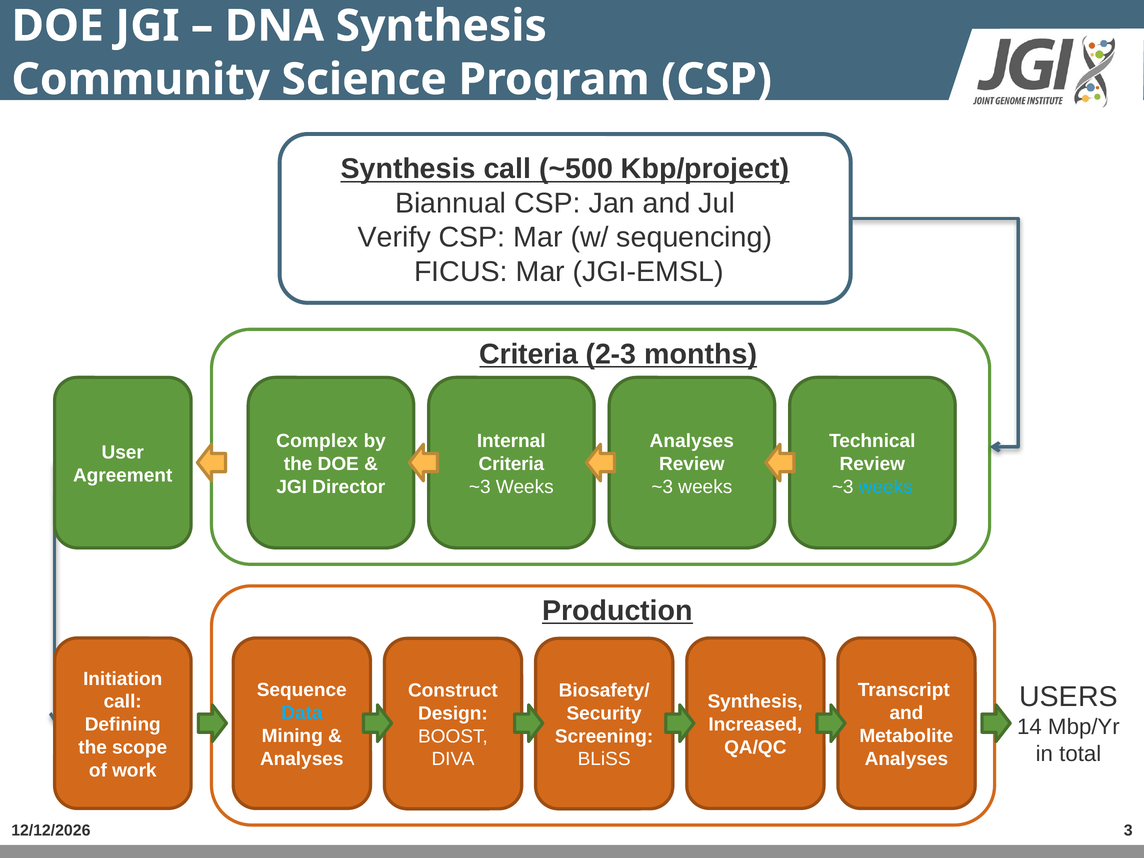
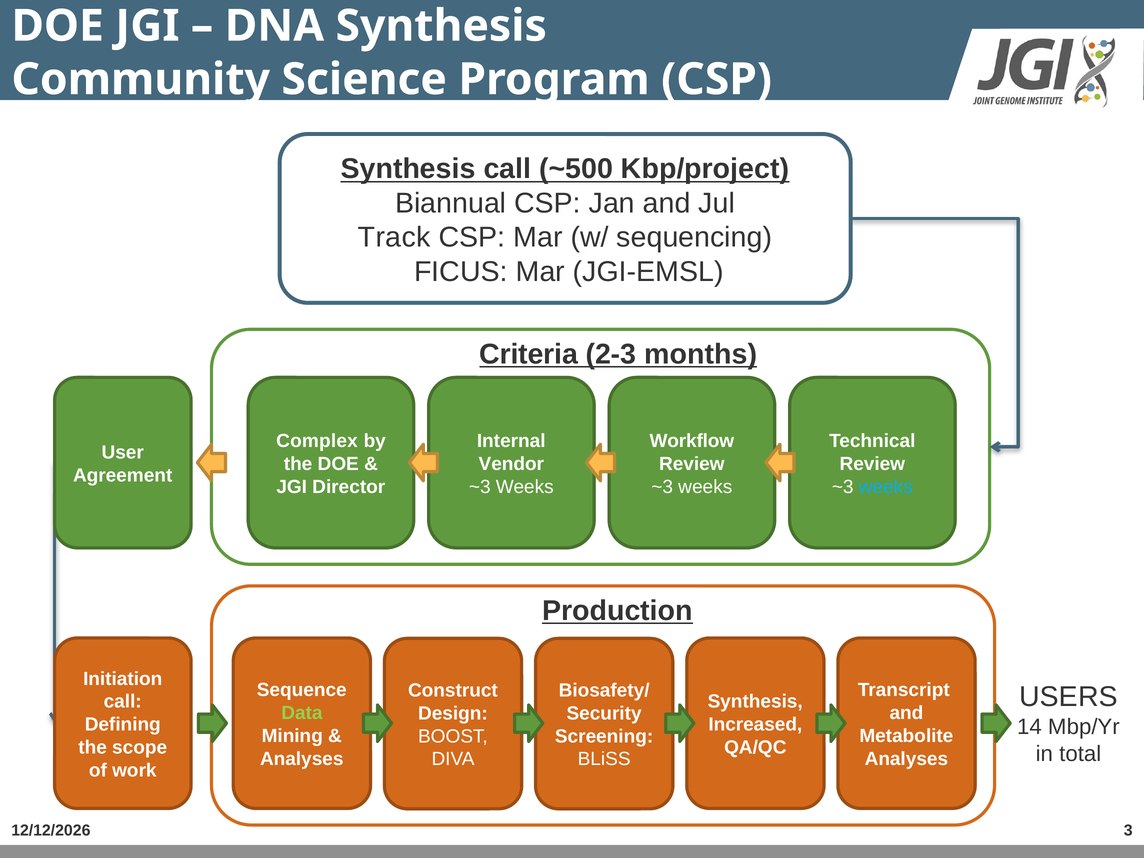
Verify: Verify -> Track (394, 238)
Analyses: Analyses -> Workflow (692, 441)
Criteria: Criteria -> Vendor (511, 464)
Data colour: light blue -> light green (302, 713)
